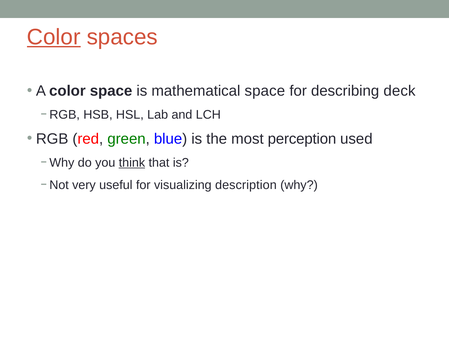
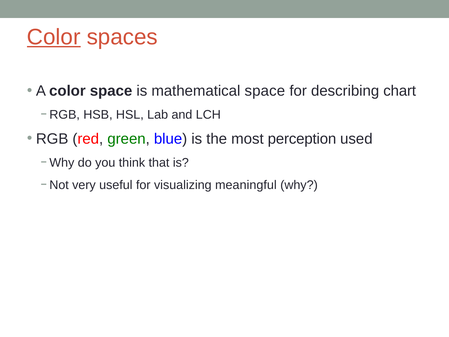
deck: deck -> chart (400, 91)
think underline: present -> none (132, 163)
description: description -> meaningful (246, 185)
